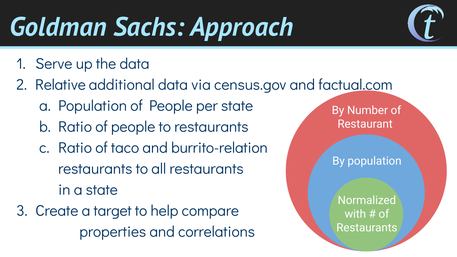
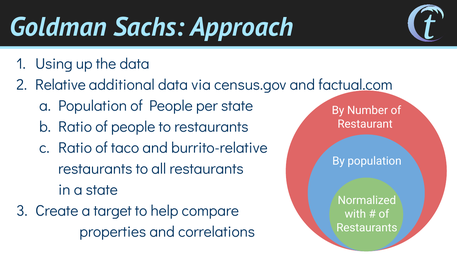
Serve: Serve -> Using (54, 64)
burrito-relation: burrito-relation -> burrito-relative (219, 148)
